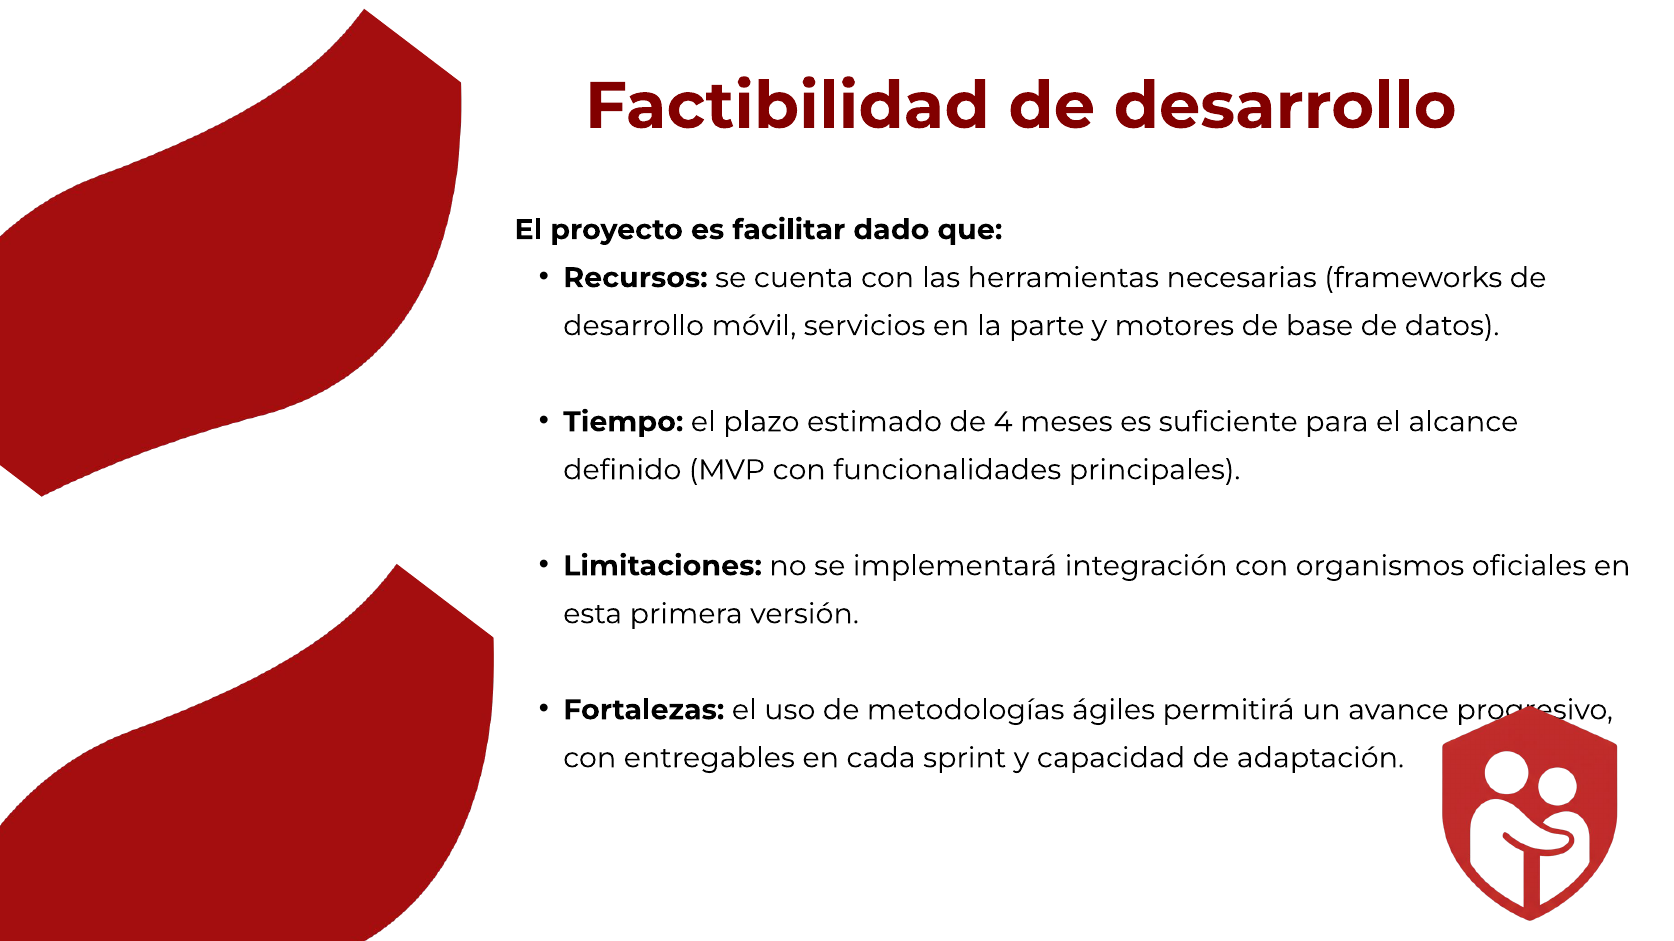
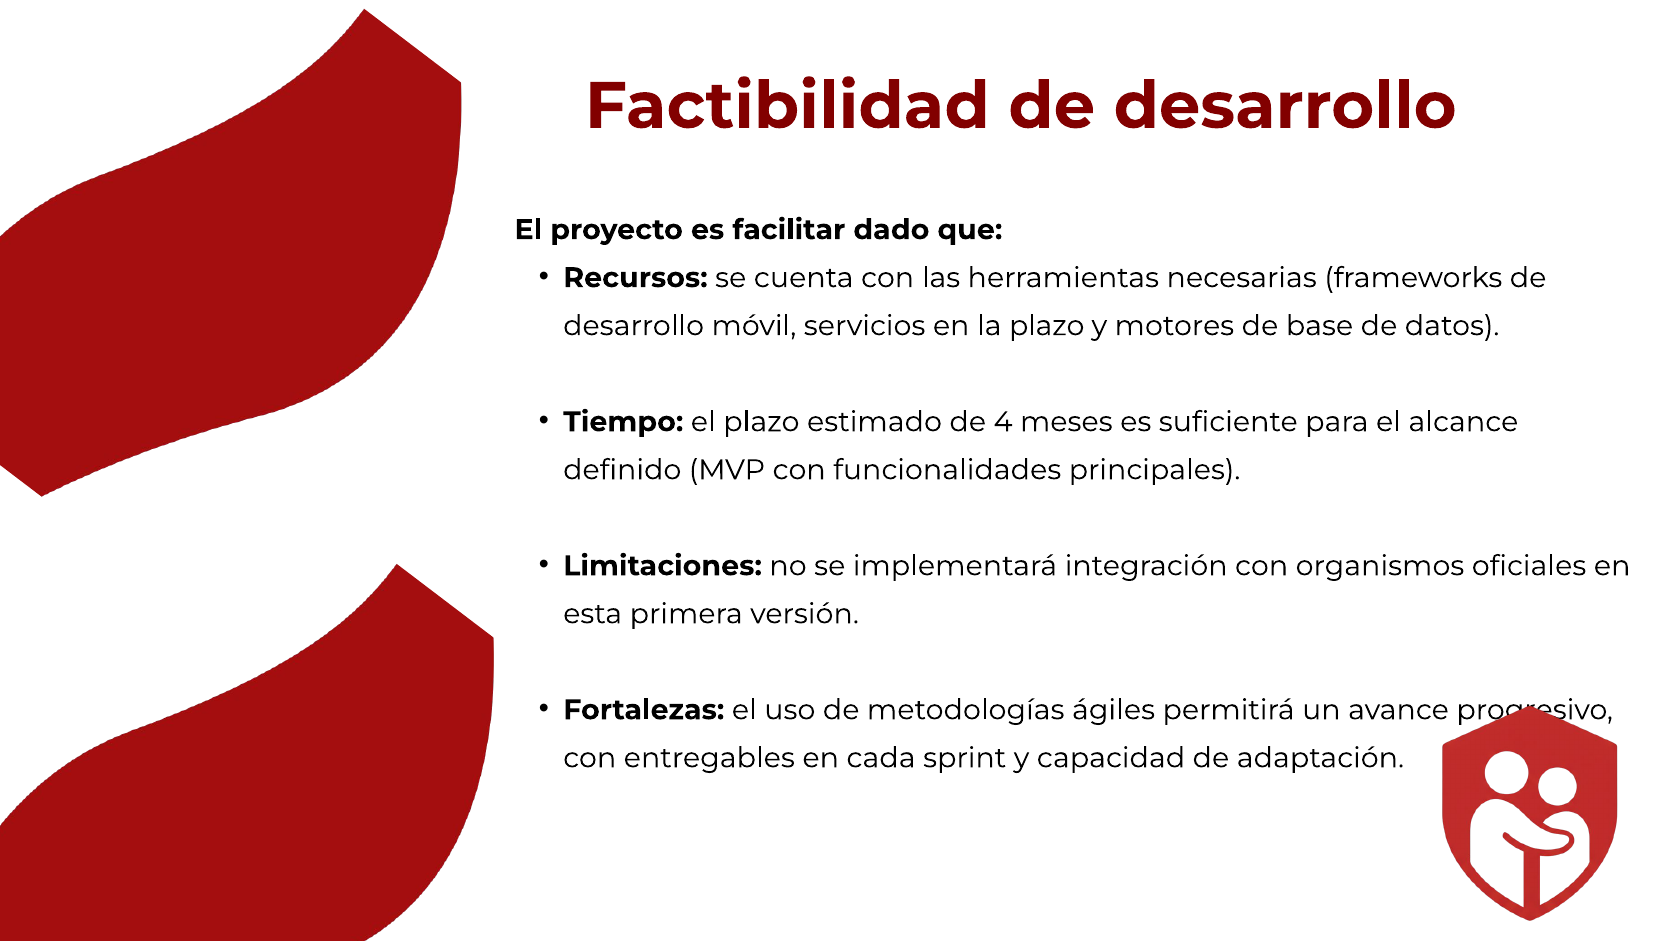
la parte: parte -> plazo (1047, 326)
